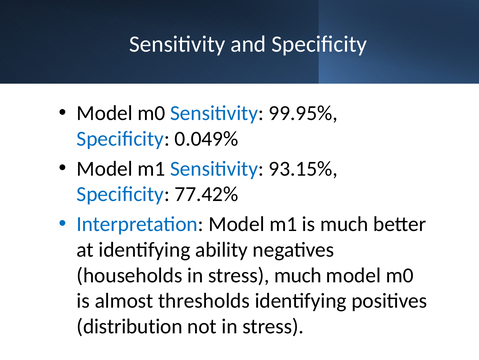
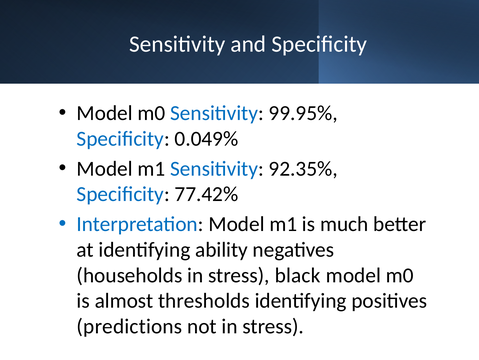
93.15%: 93.15% -> 92.35% (303, 168)
stress much: much -> black (298, 275)
distribution: distribution -> predictions (129, 326)
